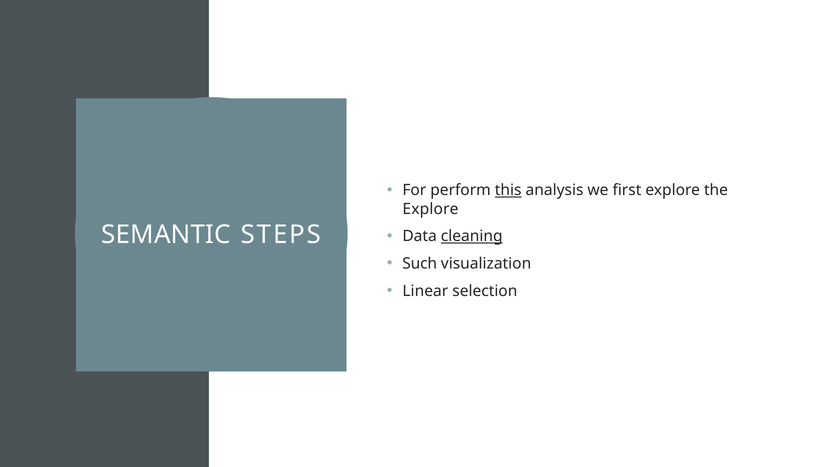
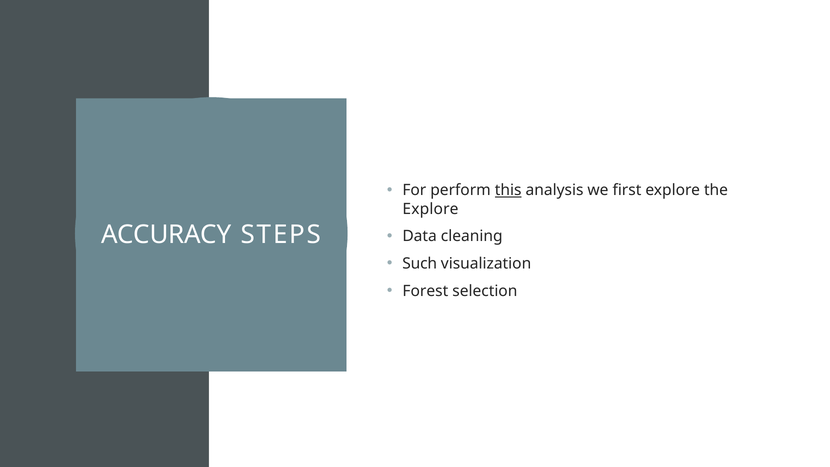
SEMANTIC: SEMANTIC -> ACCURACY (166, 235)
cleaning underline: present -> none (472, 236)
Linear: Linear -> Forest (425, 291)
